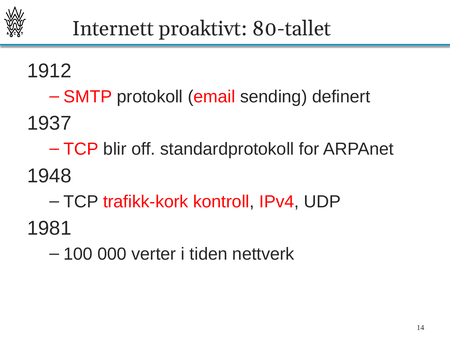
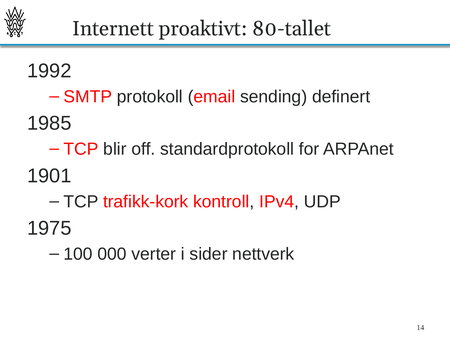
1912: 1912 -> 1992 (49, 71)
1937: 1937 -> 1985 (49, 124)
1948: 1948 -> 1901 (49, 176)
1981: 1981 -> 1975 (49, 229)
tiden: tiden -> sider (209, 254)
